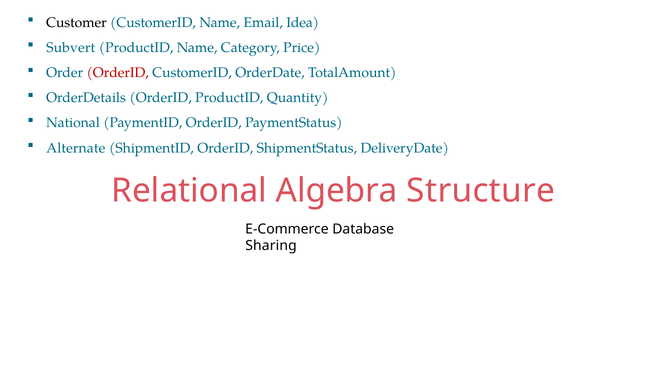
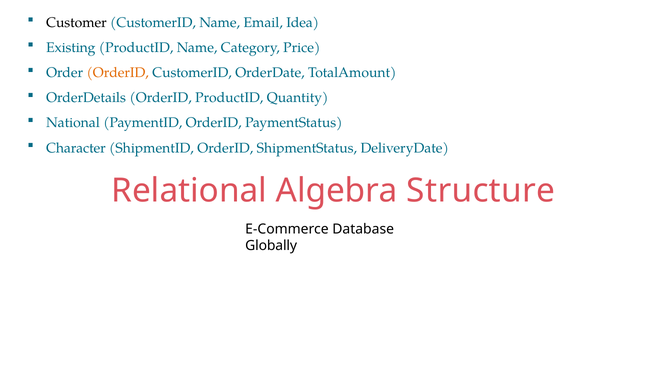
Subvert: Subvert -> Existing (71, 48)
OrderID colour: red -> orange (118, 73)
Alternate: Alternate -> Character (76, 148)
Sharing: Sharing -> Globally (271, 246)
